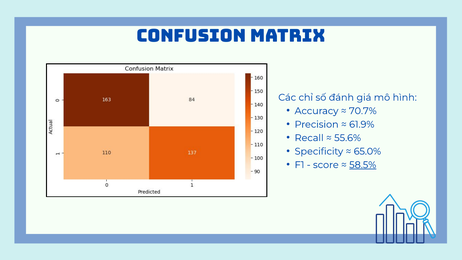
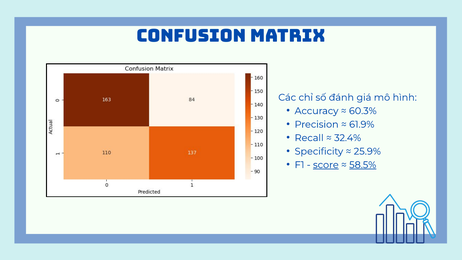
70.7%: 70.7% -> 60.3% (363, 111)
55.6%: 55.6% -> 32.4% (348, 138)
65.0%: 65.0% -> 25.9% (367, 151)
score underline: none -> present (326, 165)
